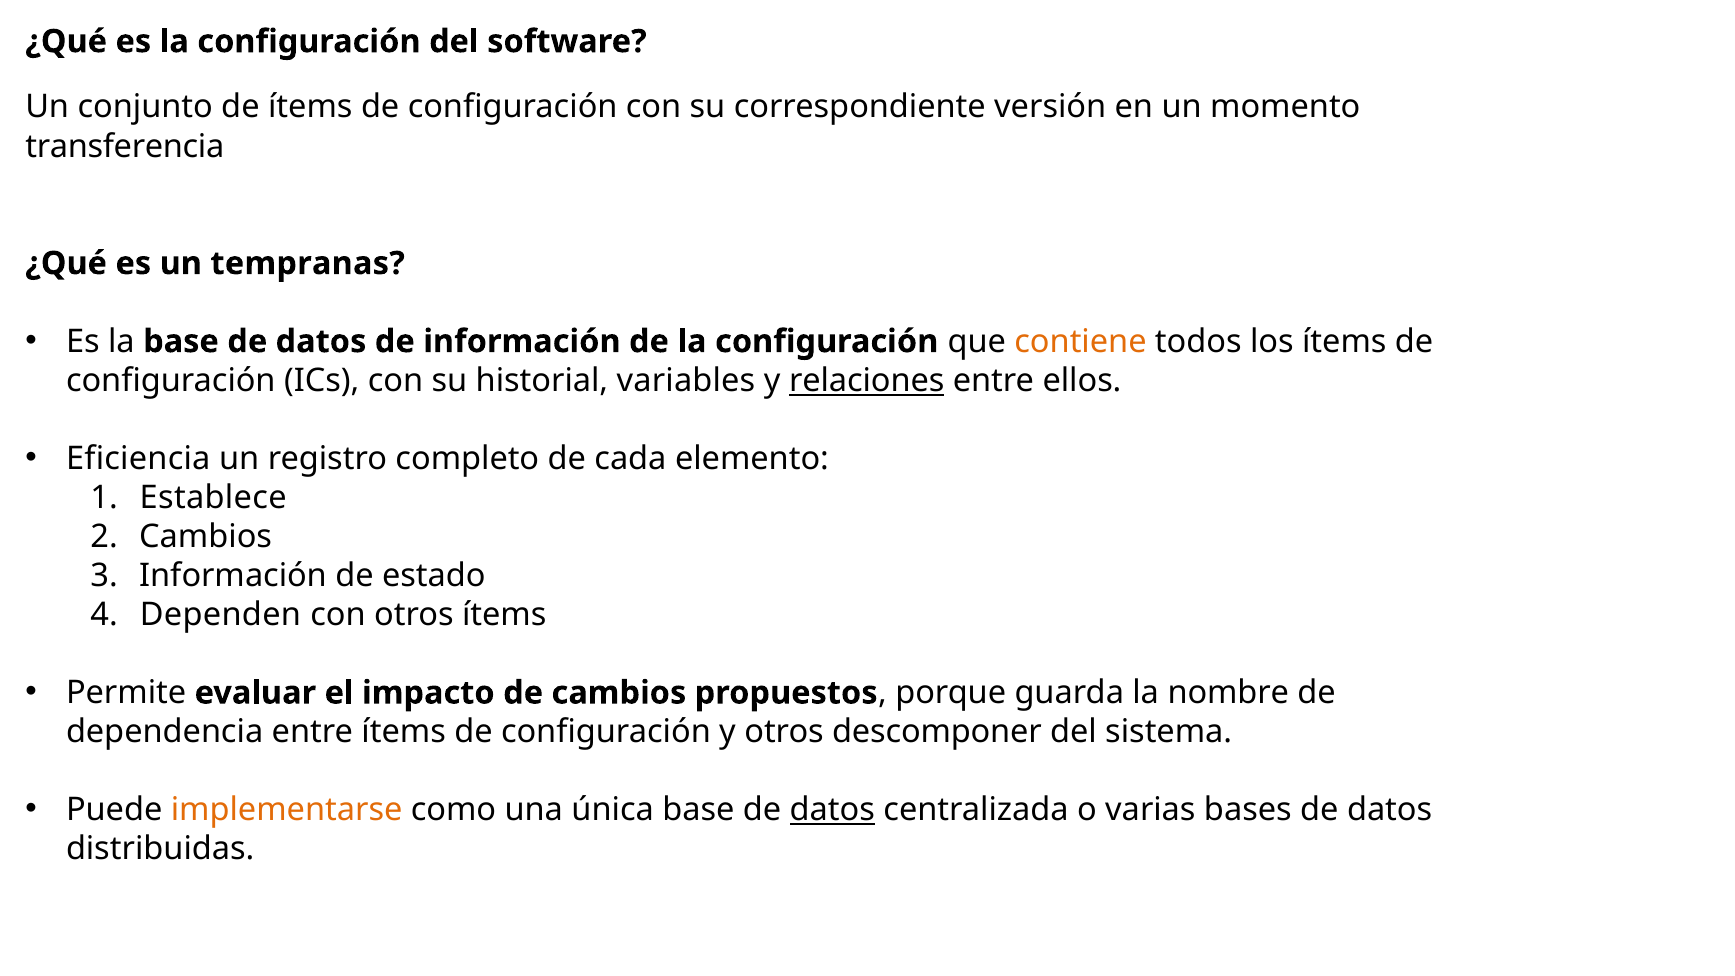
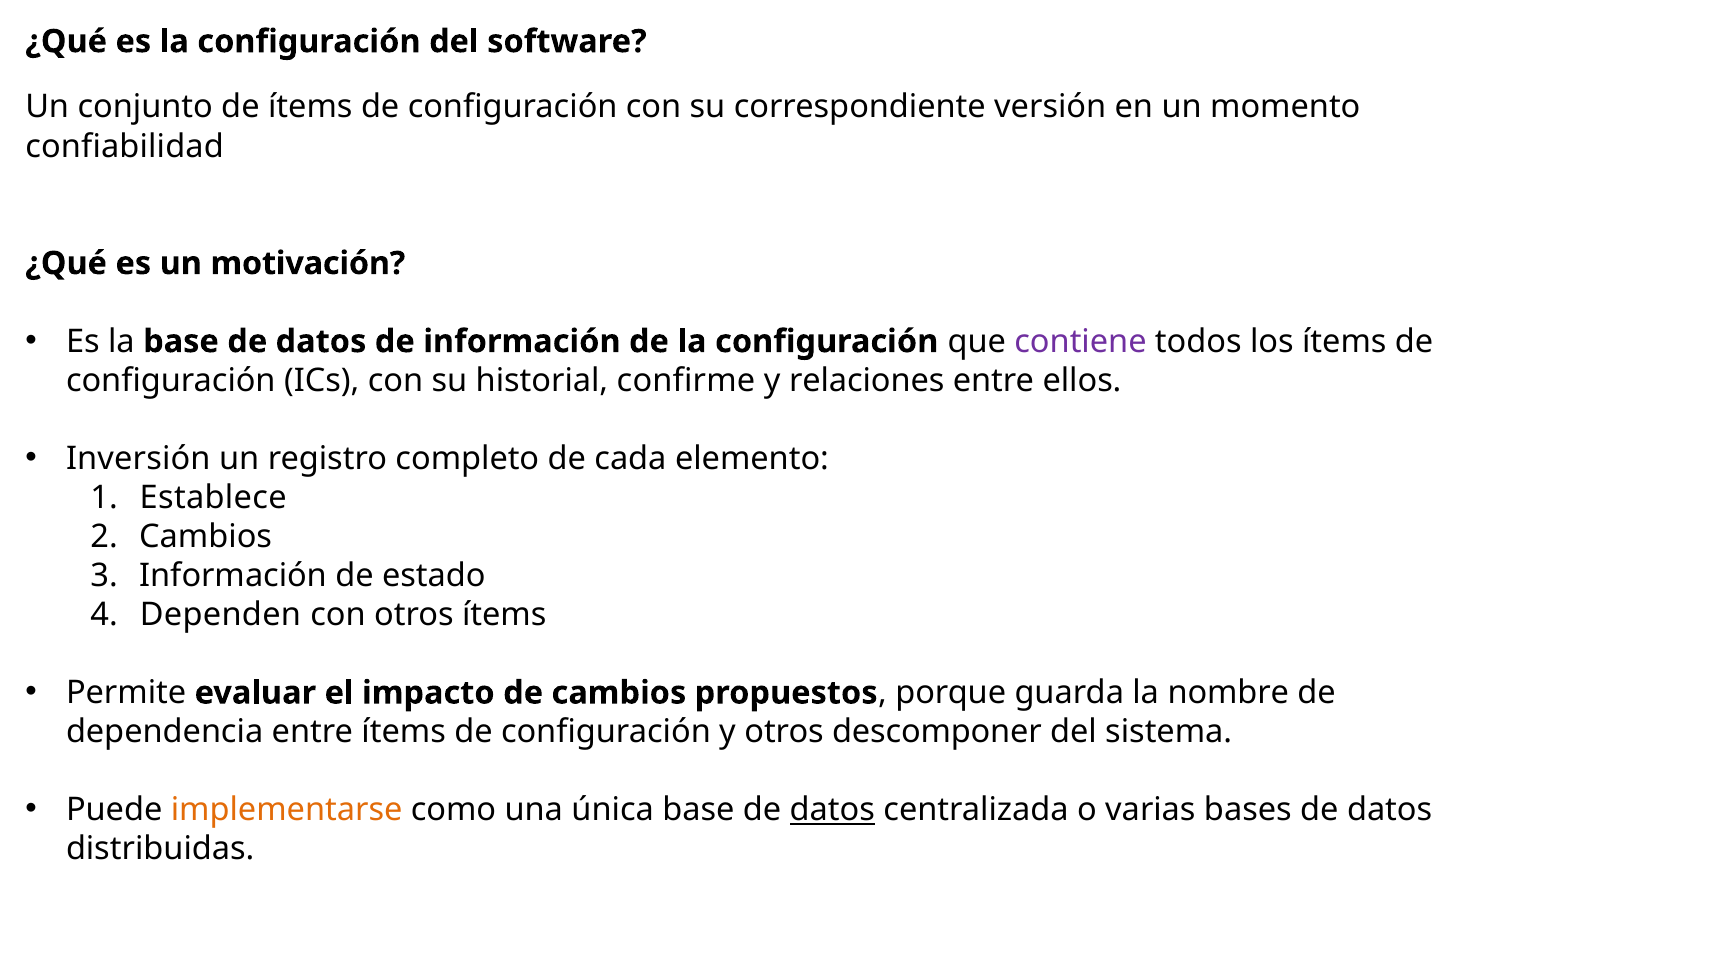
transferencia: transferencia -> confiabilidad (125, 146)
tempranas: tempranas -> motivación (308, 263)
contiene colour: orange -> purple (1081, 341)
variables: variables -> confirme (686, 381)
relaciones underline: present -> none (867, 381)
Eficiencia: Eficiencia -> Inversión (138, 459)
